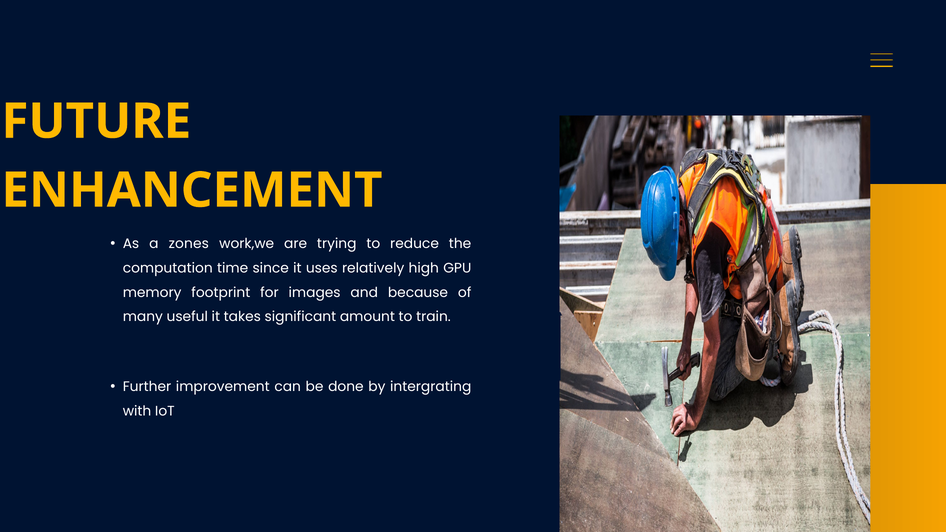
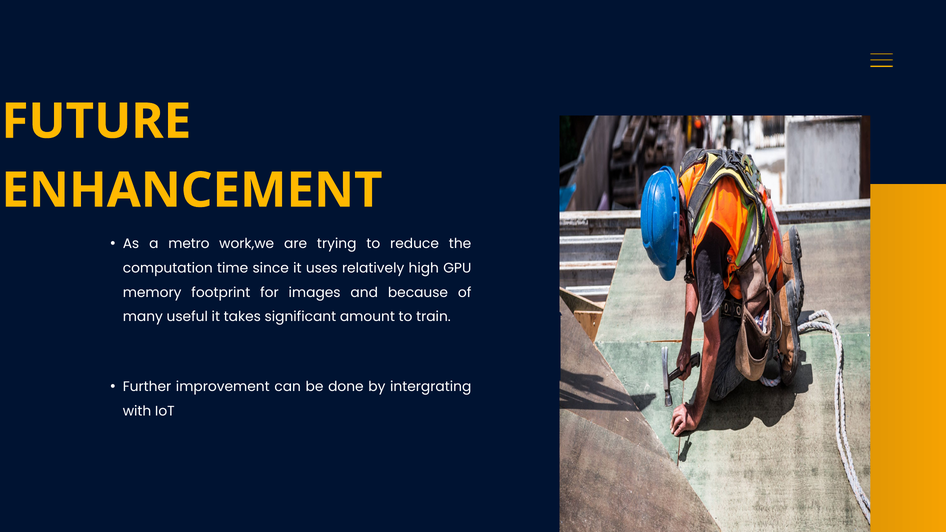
zones: zones -> metro (189, 244)
